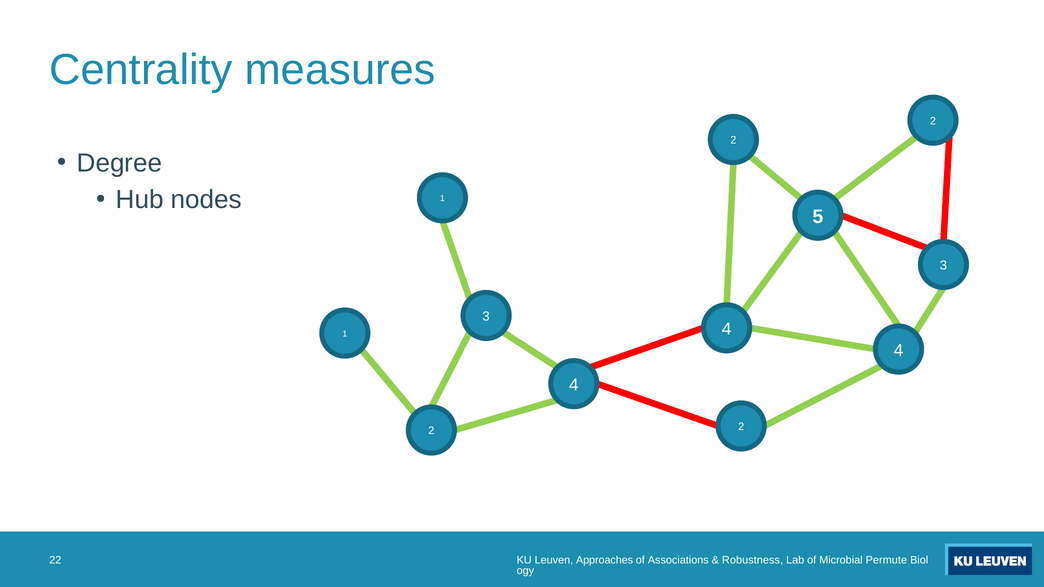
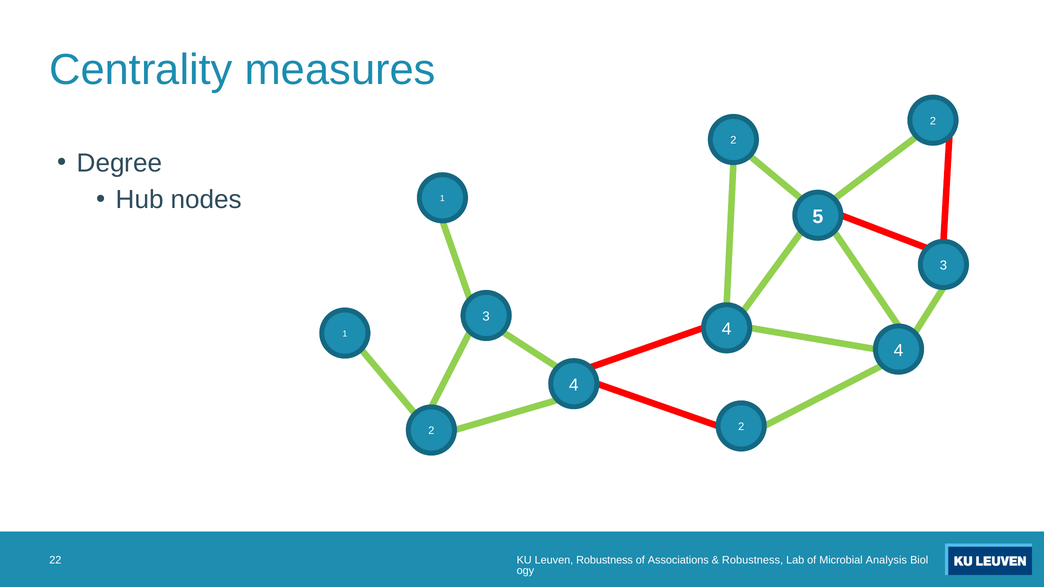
Leuven Approaches: Approaches -> Robustness (605, 560)
Permute: Permute -> Analysis (886, 560)
